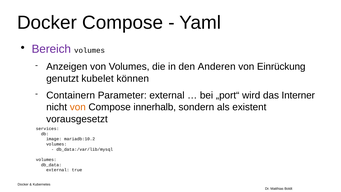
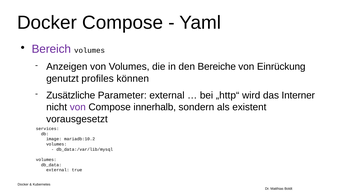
Anderen: Anderen -> Bereiche (217, 67)
kubelet: kubelet -> profiles (98, 78)
Containern: Containern -> Zusätzliche (71, 95)
„port“: „port“ -> „http“ (228, 95)
von colour: orange -> purple (78, 107)
